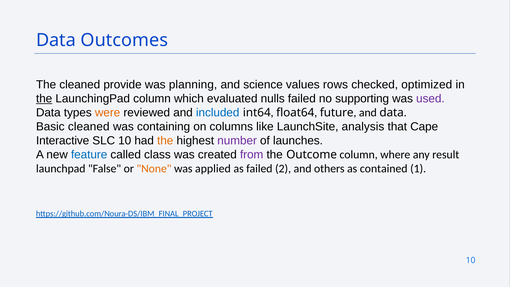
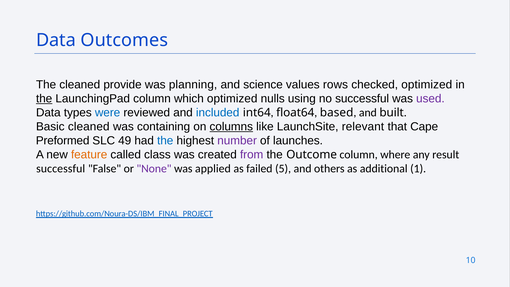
which evaluated: evaluated -> optimized (232, 98)
nulls failed: failed -> using (302, 98)
no supporting: supporting -> successful (362, 98)
were colour: orange -> blue (108, 113)
future: future -> based (337, 113)
and data: data -> built (392, 113)
columns underline: none -> present (231, 127)
analysis: analysis -> relevant (363, 127)
Interactive: Interactive -> Preformed (63, 141)
SLC 10: 10 -> 49 (125, 141)
the colour: orange -> blue (165, 141)
feature colour: blue -> orange (89, 155)
launchpad: launchpad -> successful (61, 169)
None colour: orange -> purple (154, 169)
2: 2 -> 5 (283, 169)
contained: contained -> additional (384, 169)
